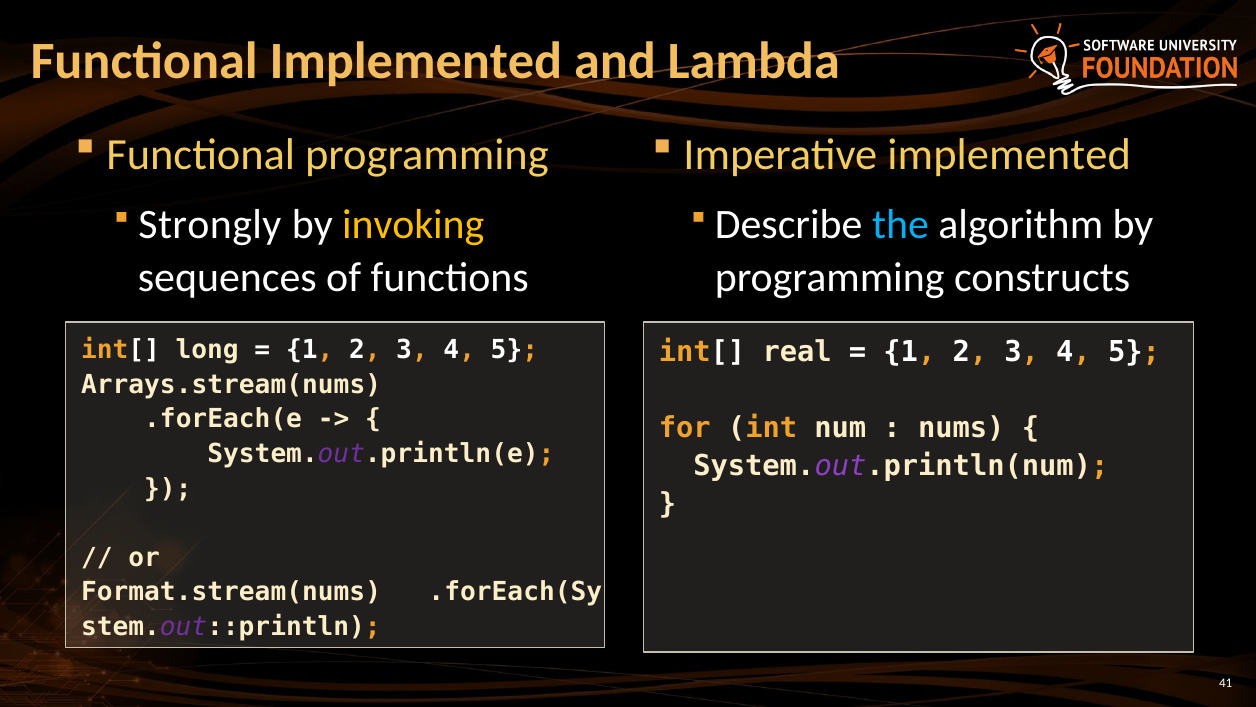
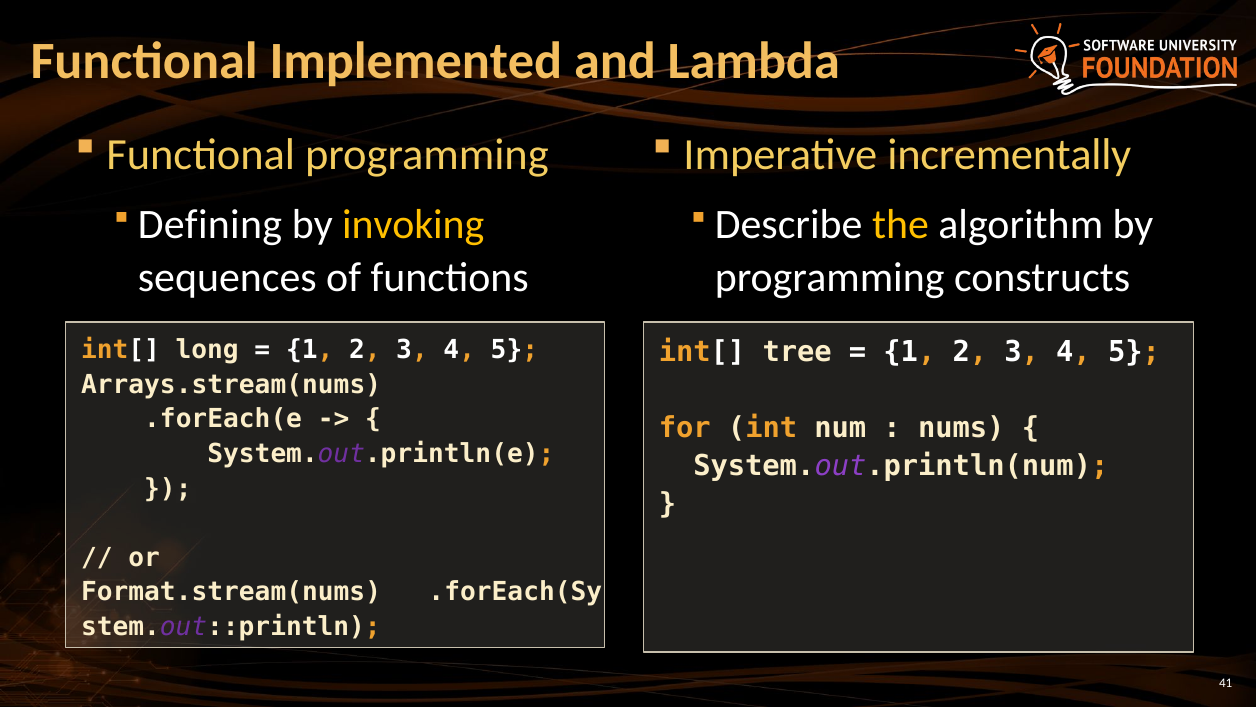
Imperative implemented: implemented -> incrementally (1009, 155)
Strongly: Strongly -> Defining (210, 225)
the colour: light blue -> yellow (900, 225)
real: real -> tree (797, 352)
